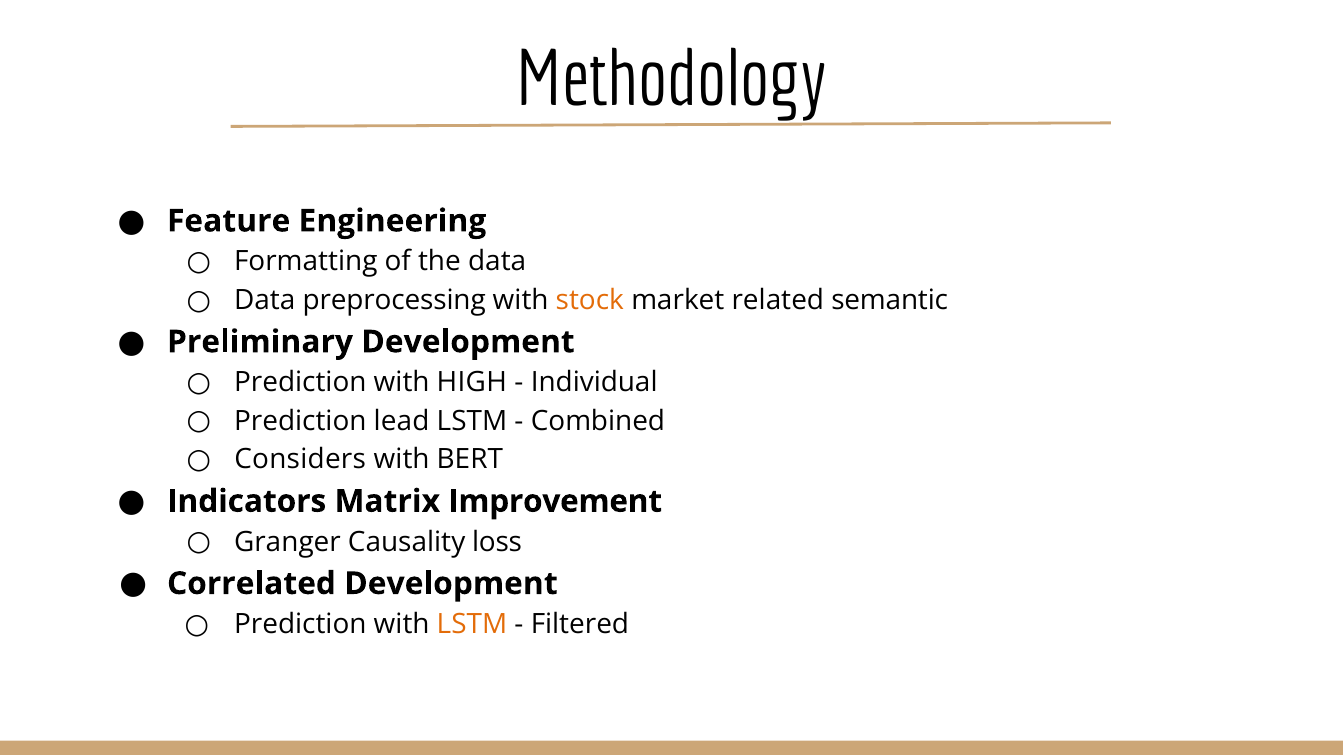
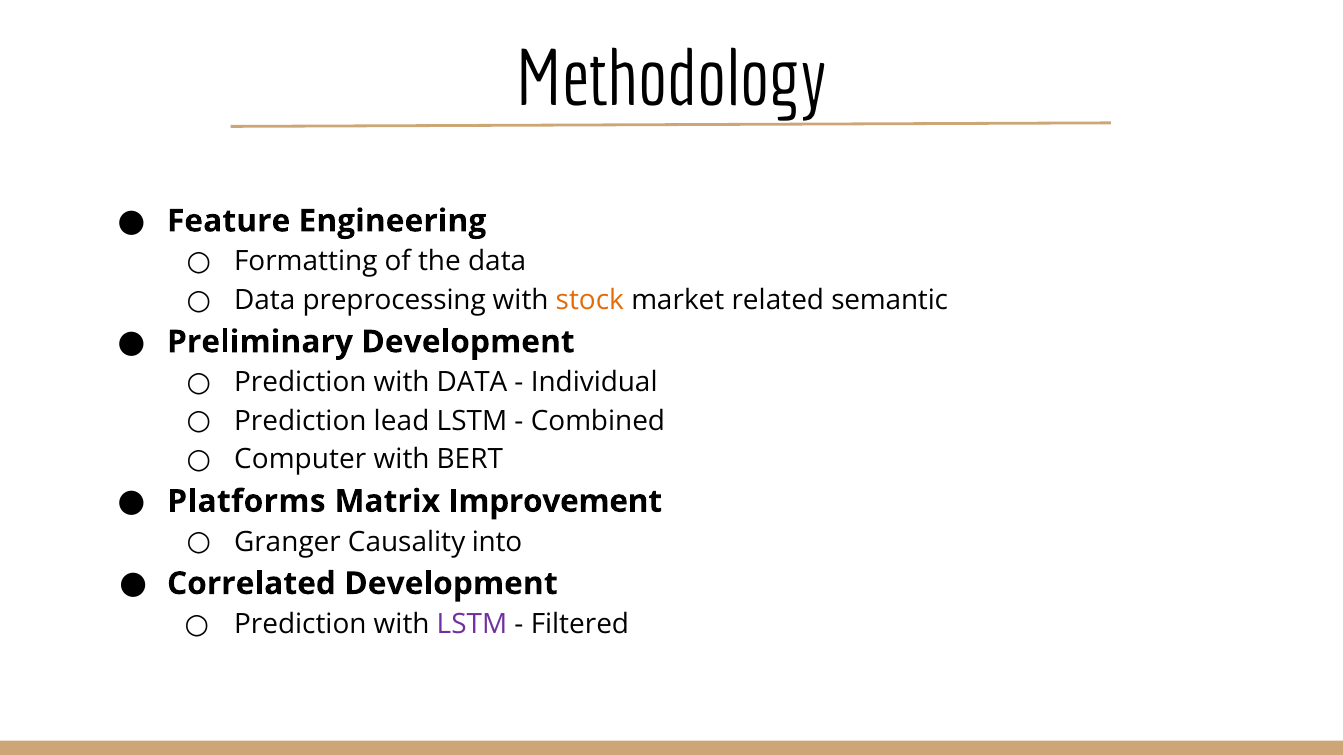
with HIGH: HIGH -> DATA (472, 383)
Considers: Considers -> Computer (300, 460)
Indicators: Indicators -> Platforms (246, 502)
loss: loss -> into (497, 542)
LSTM colour: orange -> purple (472, 625)
